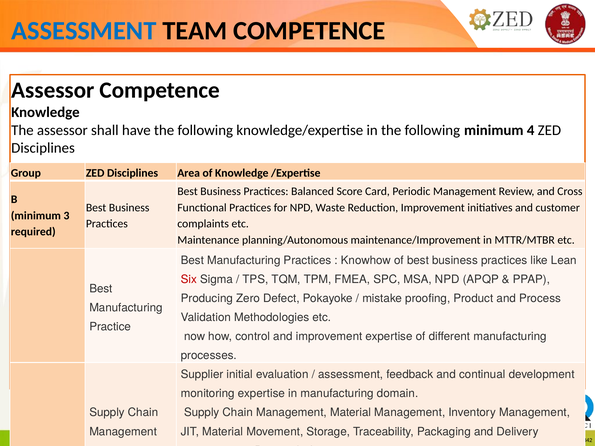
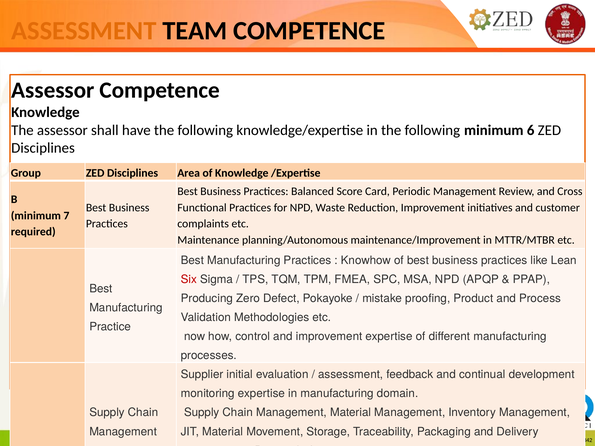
ASSESSMENT colour: blue -> orange (84, 31)
4: 4 -> 6 (531, 130)
3: 3 -> 7 (66, 216)
